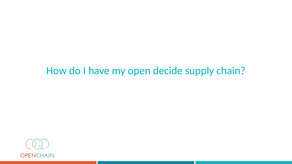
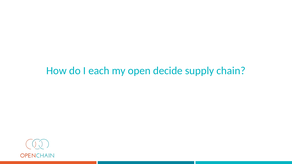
have: have -> each (99, 71)
